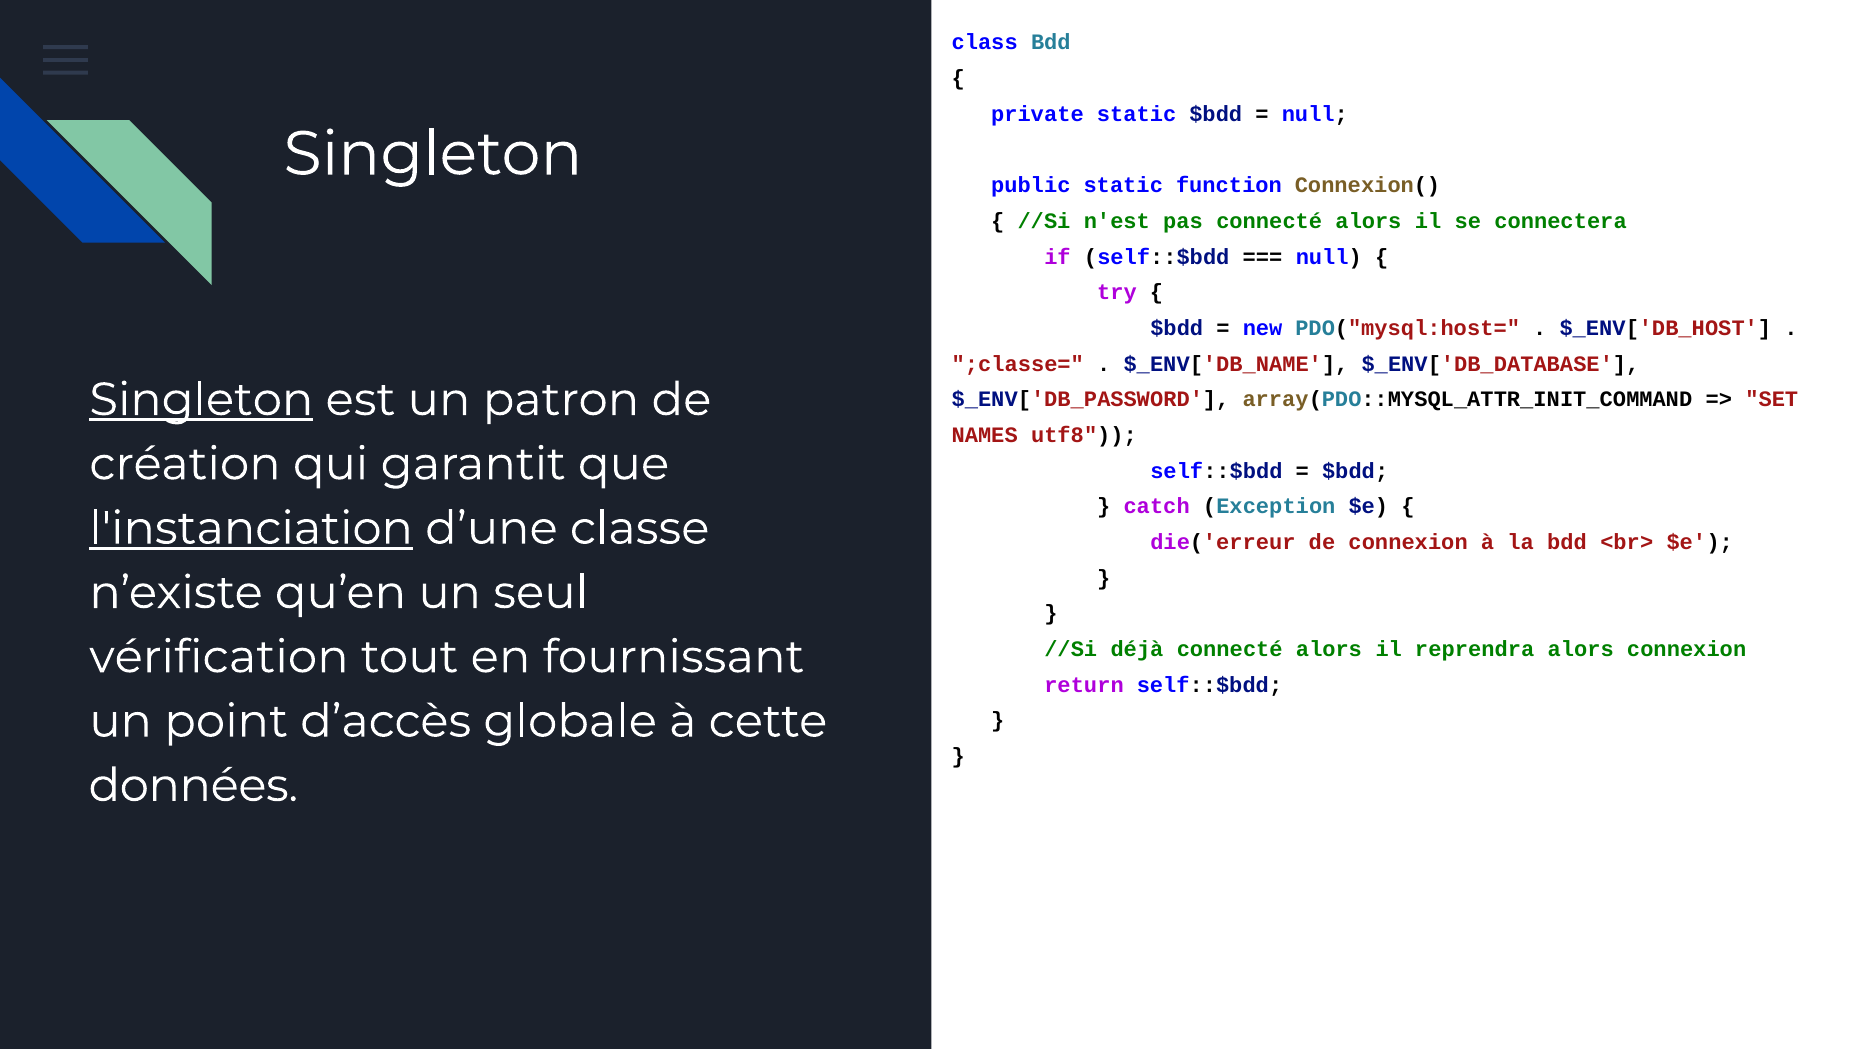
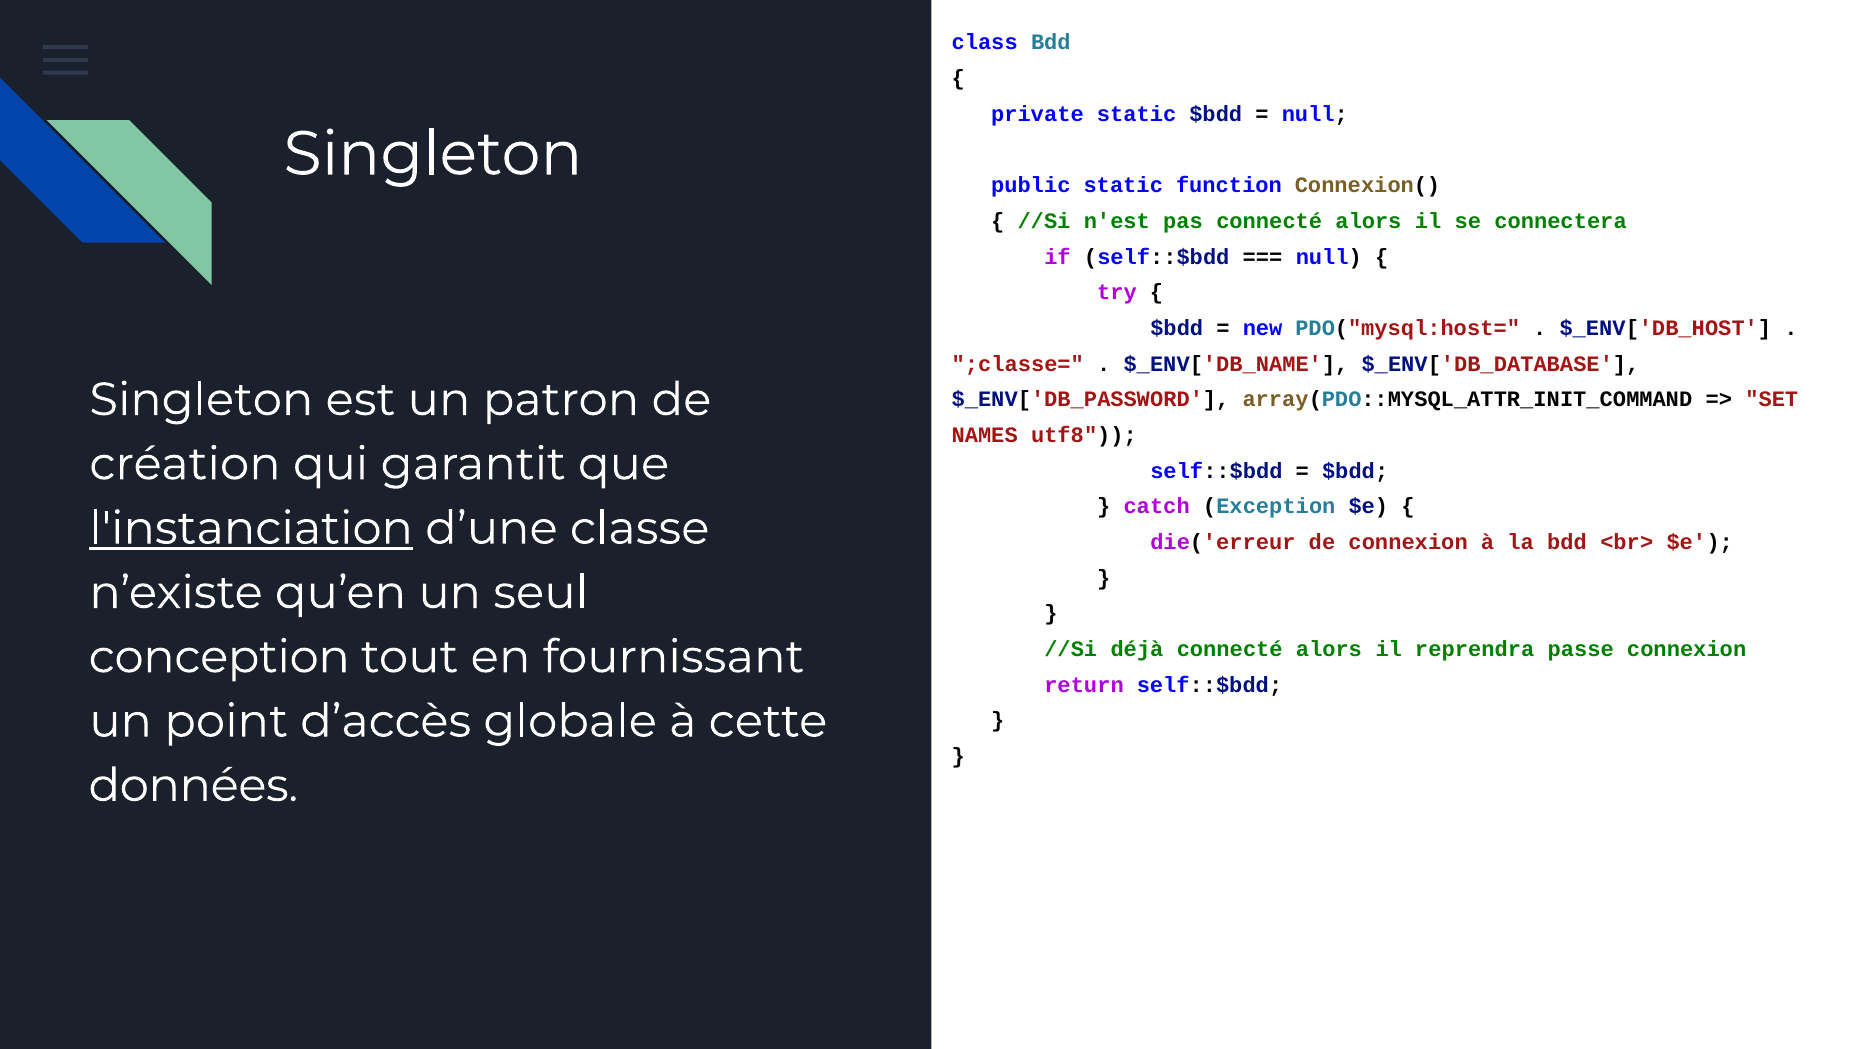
Singleton underline: present -> none (201, 400)
reprendra alors: alors -> passe (1581, 650)
vérification: vérification -> conception (219, 657)
